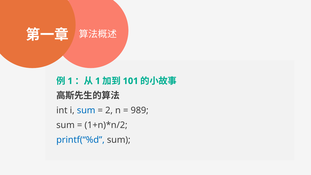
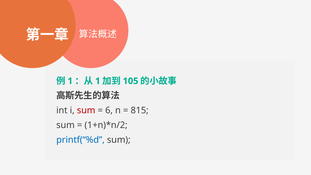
101: 101 -> 105 (131, 81)
sum colour: blue -> red (86, 110)
2: 2 -> 6 (109, 110)
989: 989 -> 815 (140, 110)
